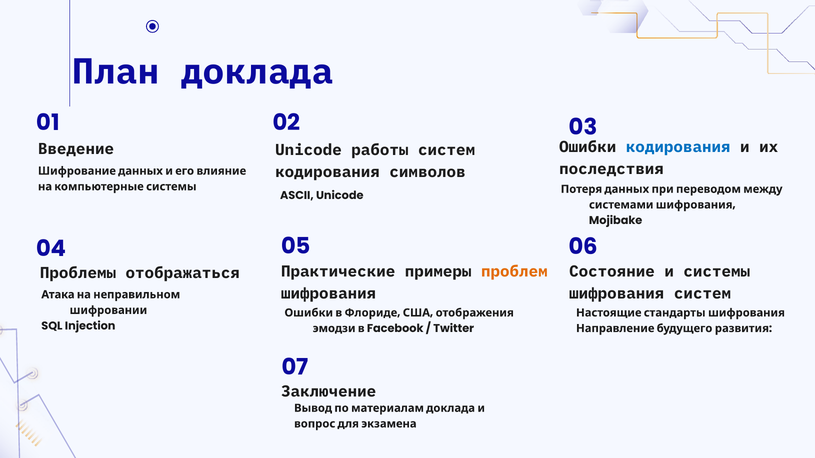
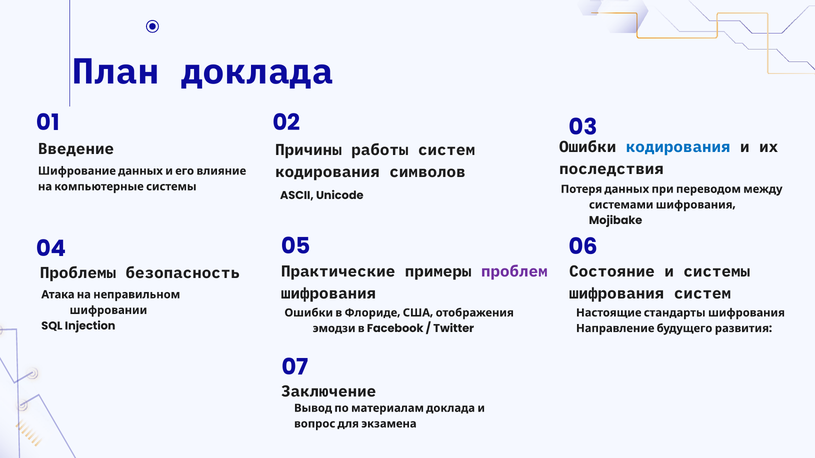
Unicode: Unicode -> Причины (308, 150)
отображаться: отображаться -> безопасность (183, 273)
проблем colour: orange -> purple (514, 272)
